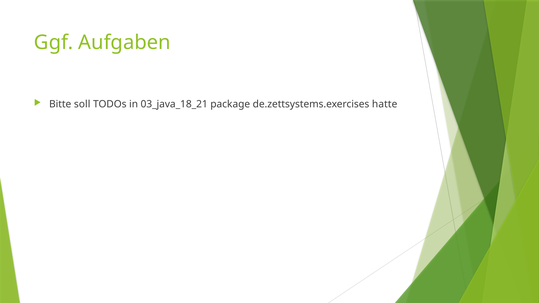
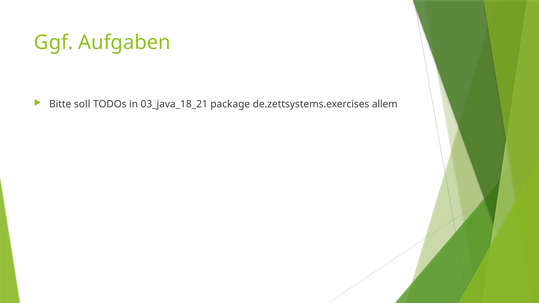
hatte: hatte -> allem (385, 104)
